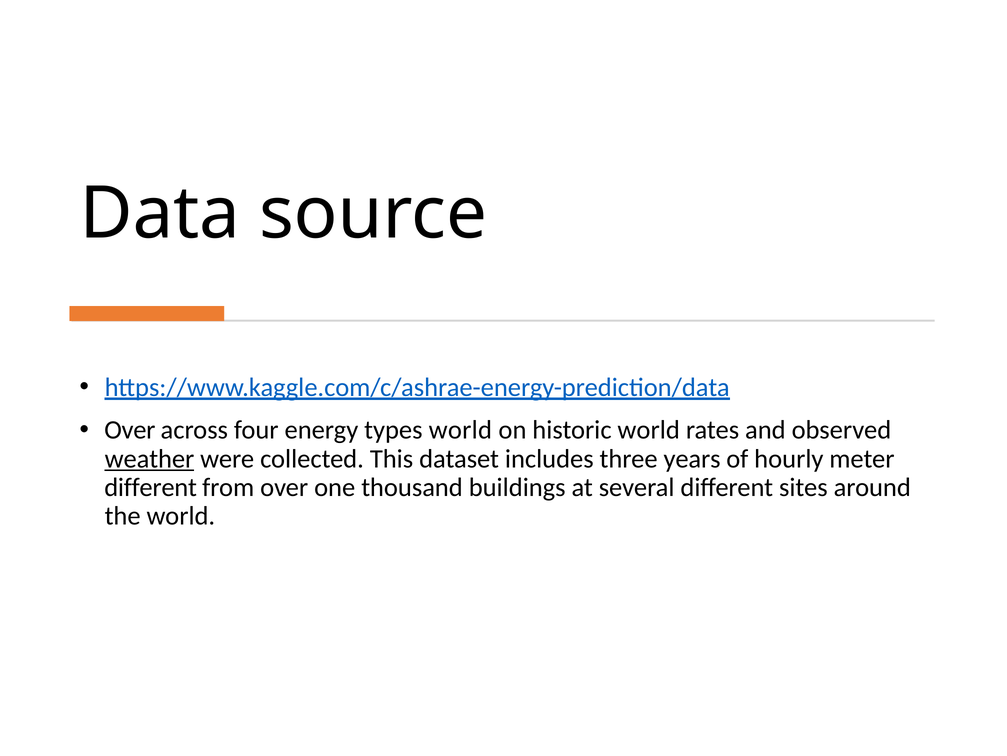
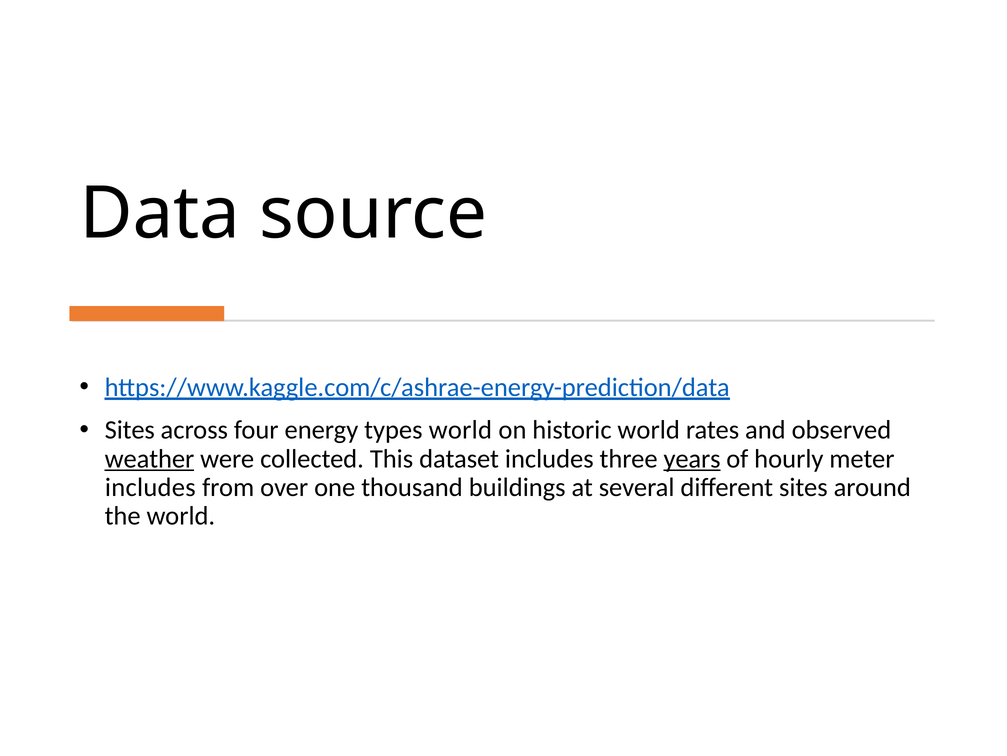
Over: Over -> Sites (130, 430)
years underline: none -> present (692, 458)
different: different -> includes (150, 487)
